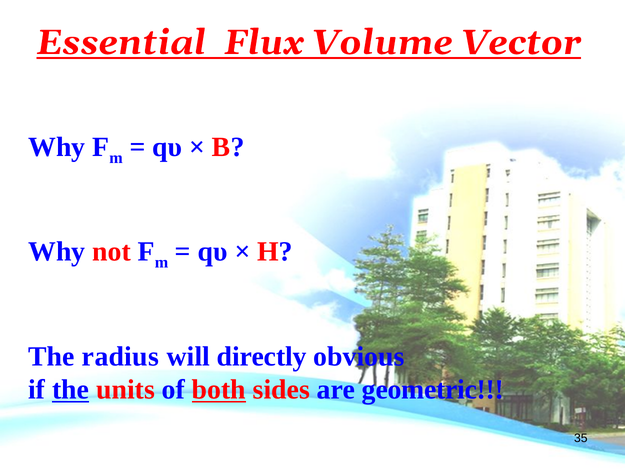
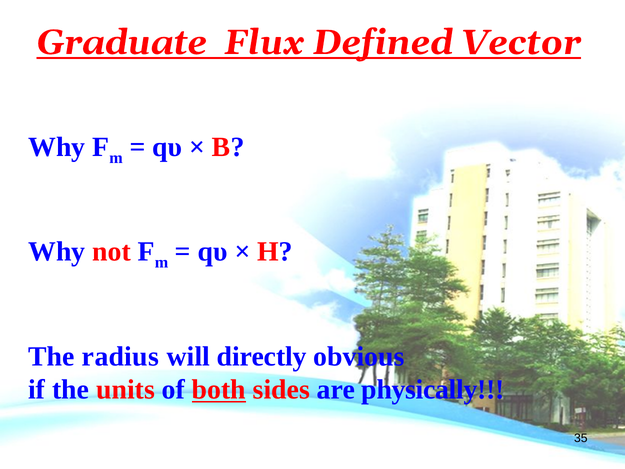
Essential: Essential -> Graduate (122, 42)
Volume: Volume -> Defined (383, 42)
the underline: present -> none (71, 390)
geometric: geometric -> physically (433, 390)
